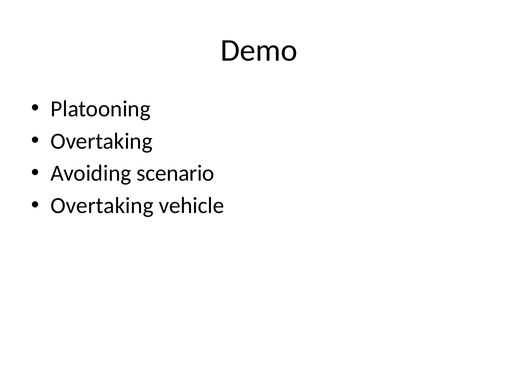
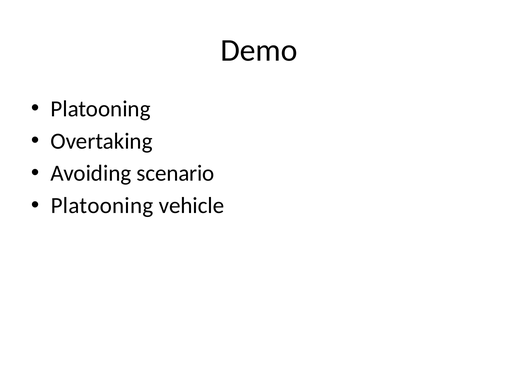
Overtaking: Overtaking -> Platooning (102, 205)
